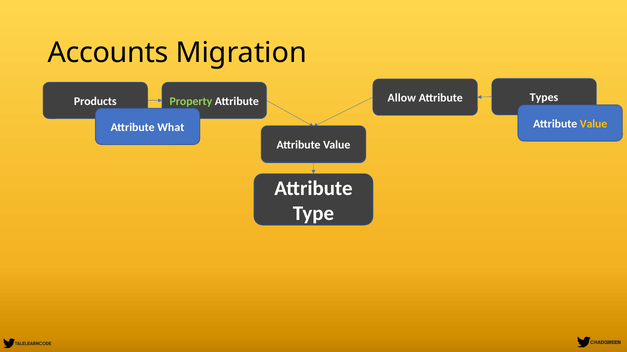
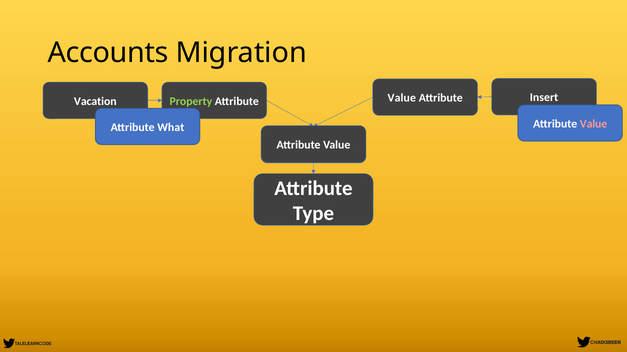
Allow: Allow -> Value (402, 98)
Products: Products -> Vacation (95, 101)
Types: Types -> Insert (544, 98)
Value colour: yellow -> pink (594, 124)
